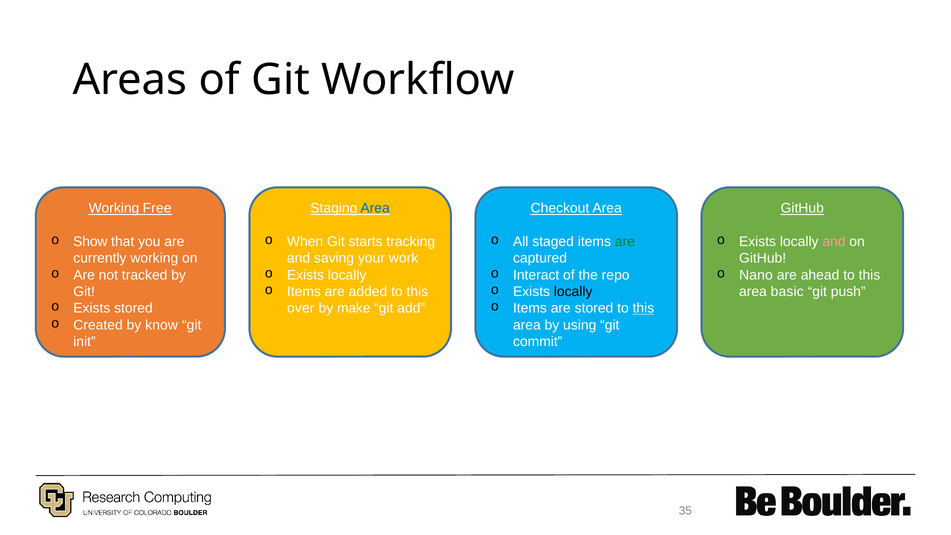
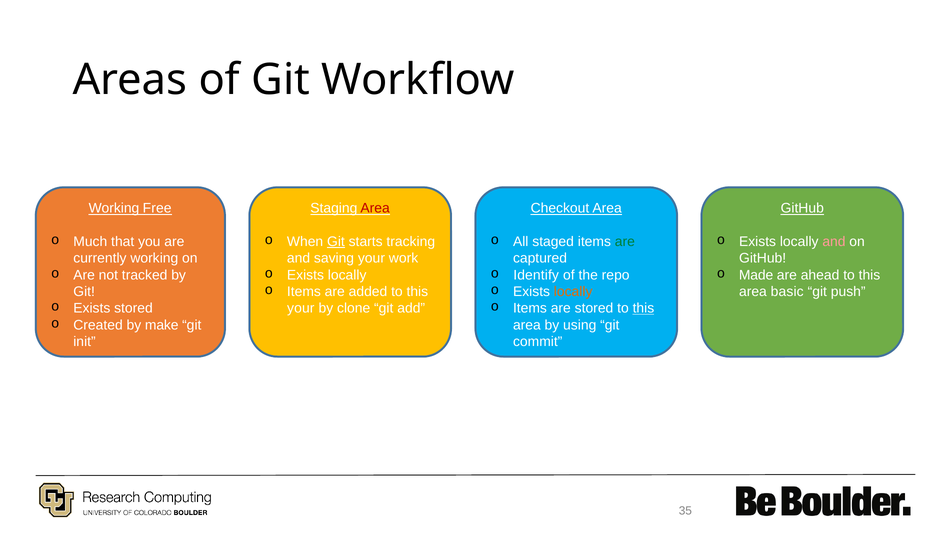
Area colour: blue -> red (375, 208)
Show: Show -> Much (90, 242)
Git underline: none -> present (336, 242)
Interact: Interact -> Identify (536, 275)
Nano: Nano -> Made (756, 275)
locally colour: black -> orange (573, 292)
over: over -> your (301, 308)
make: make -> clone (354, 308)
know: know -> make (162, 325)
